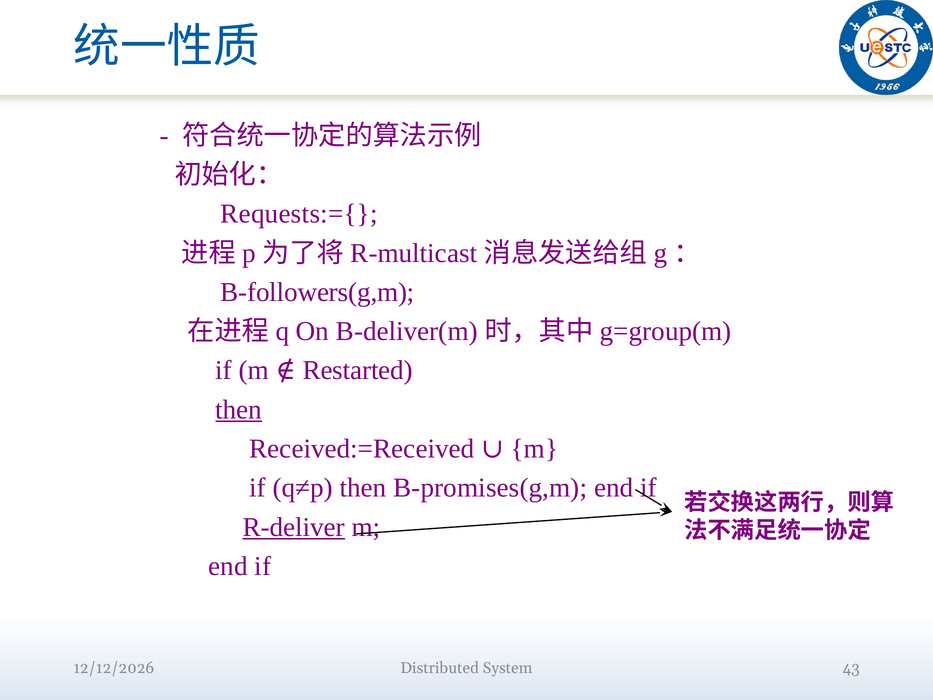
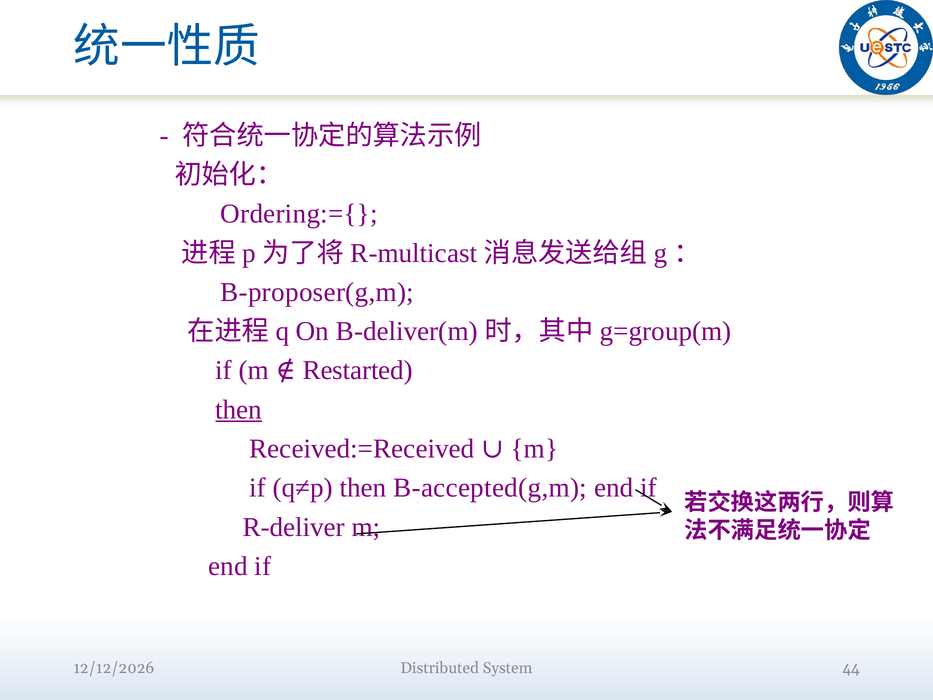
Requests:={: Requests:={ -> Ordering:={ (299, 214)
B-followers(g,m: B-followers(g,m -> B-proposer(g,m (317, 292)
B-promises(g,m: B-promises(g,m -> B-accepted(g,m (490, 488)
R-deliver underline: present -> none (294, 527)
43: 43 -> 44 (851, 668)
